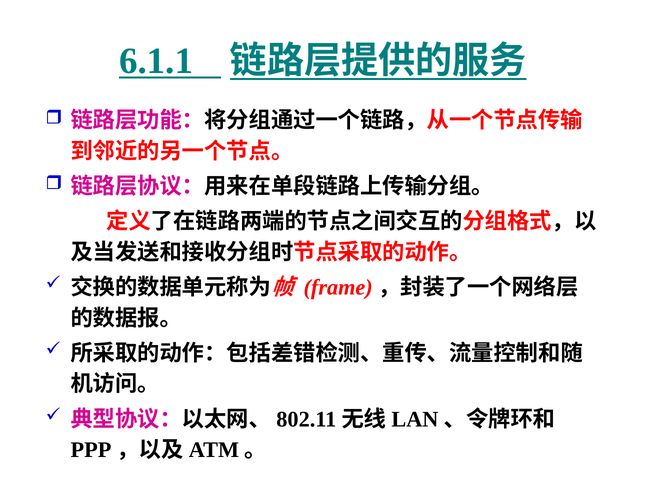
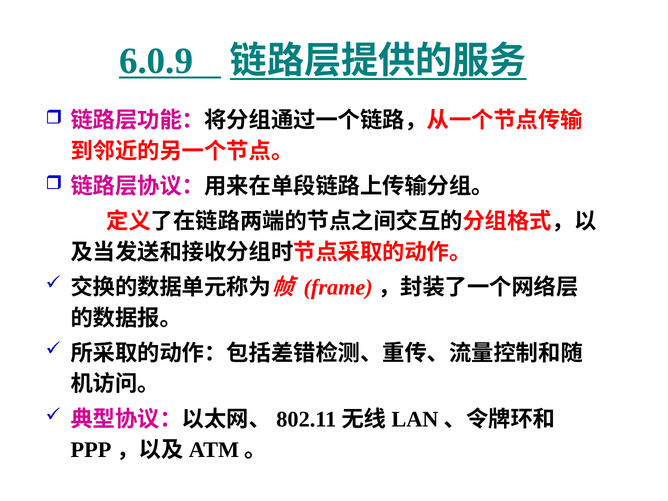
6.1.1: 6.1.1 -> 6.0.9 (156, 61)
